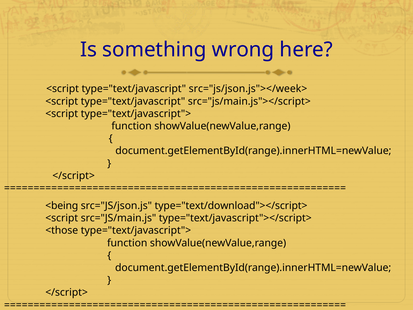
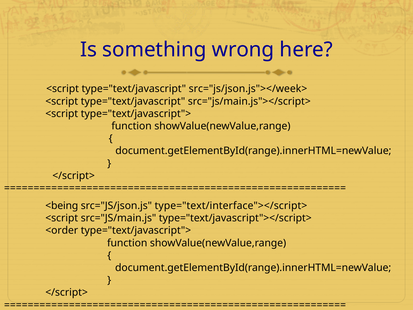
type="text/download"></script>: type="text/download"></script> -> type="text/interface"></script> (231, 206)
<those: <those -> <order (62, 230)
